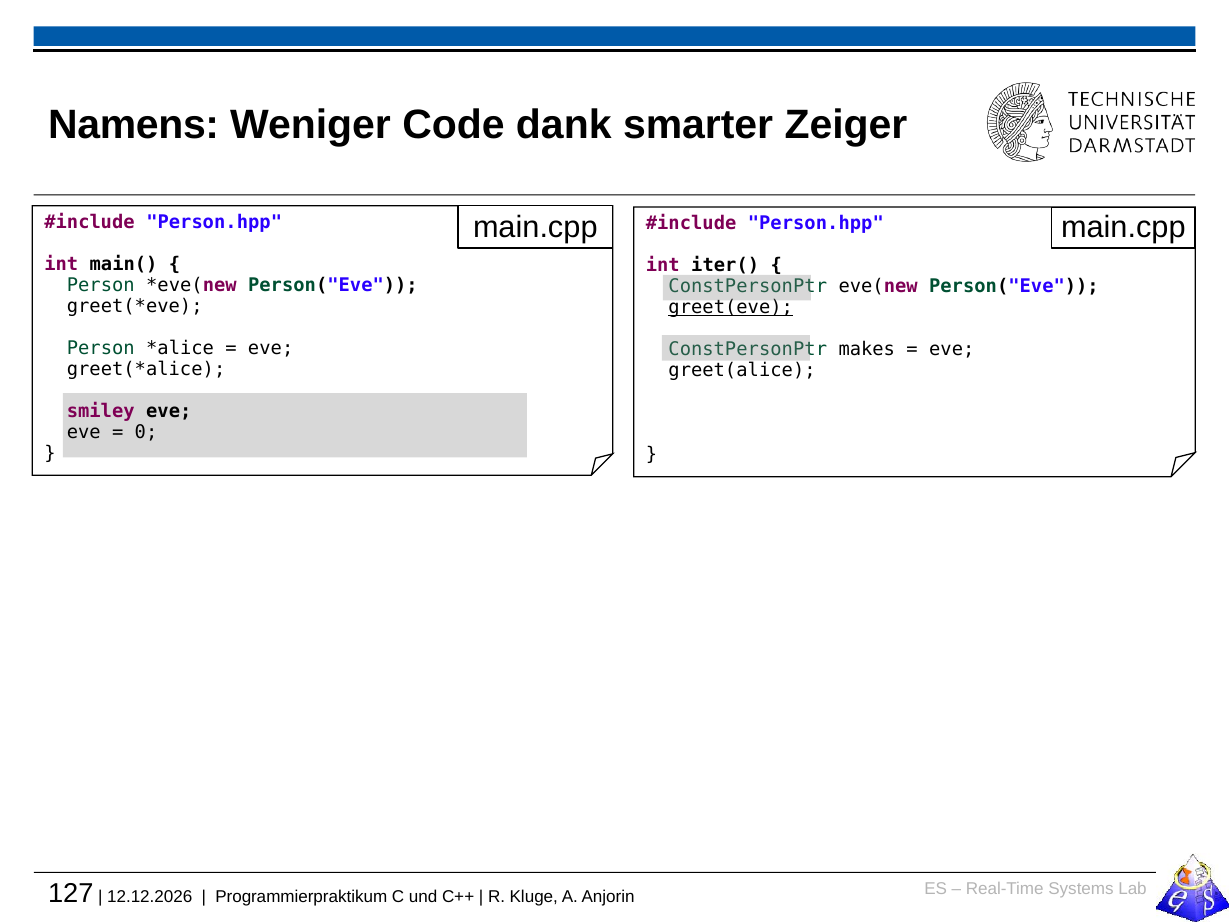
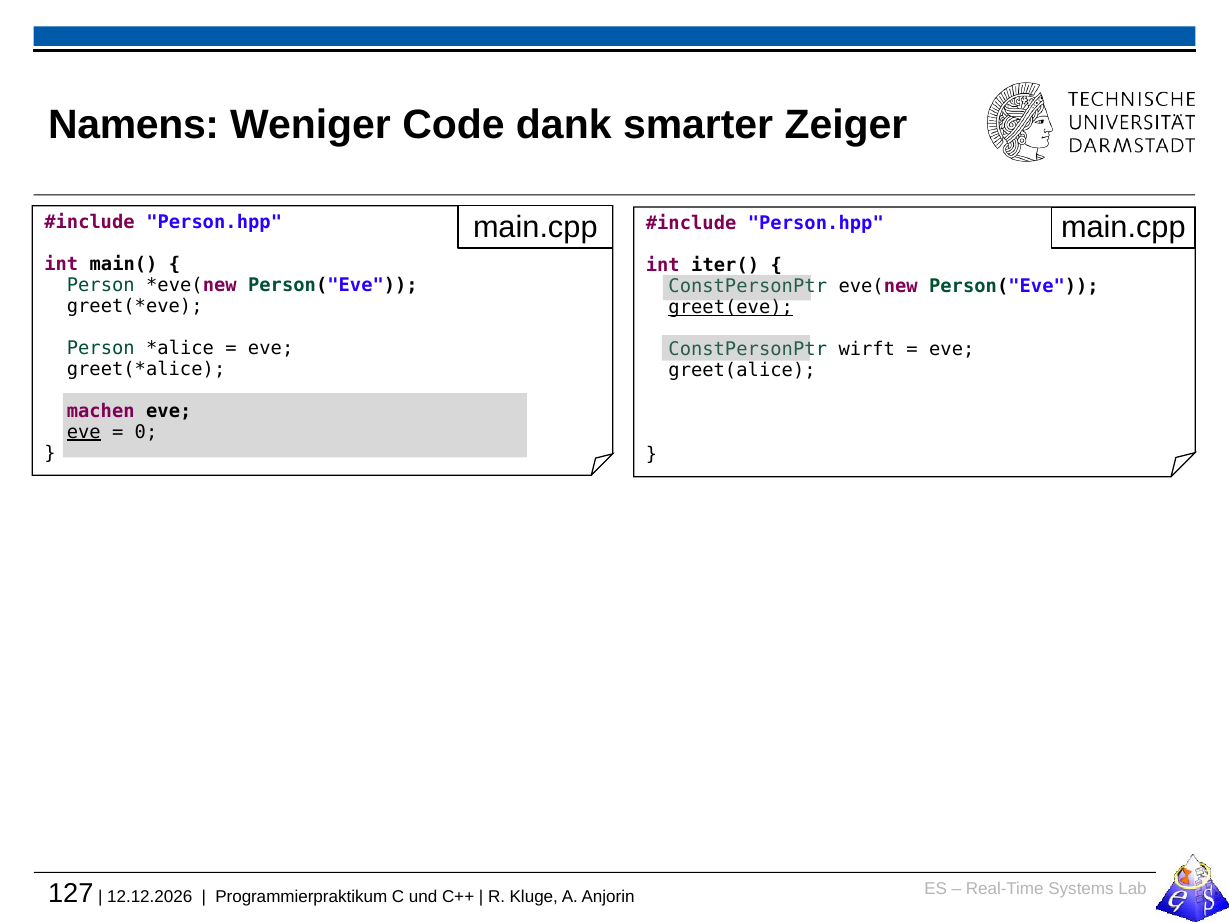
makes: makes -> wirft (867, 349)
smiley: smiley -> machen (101, 411)
eve underline: none -> present (84, 432)
